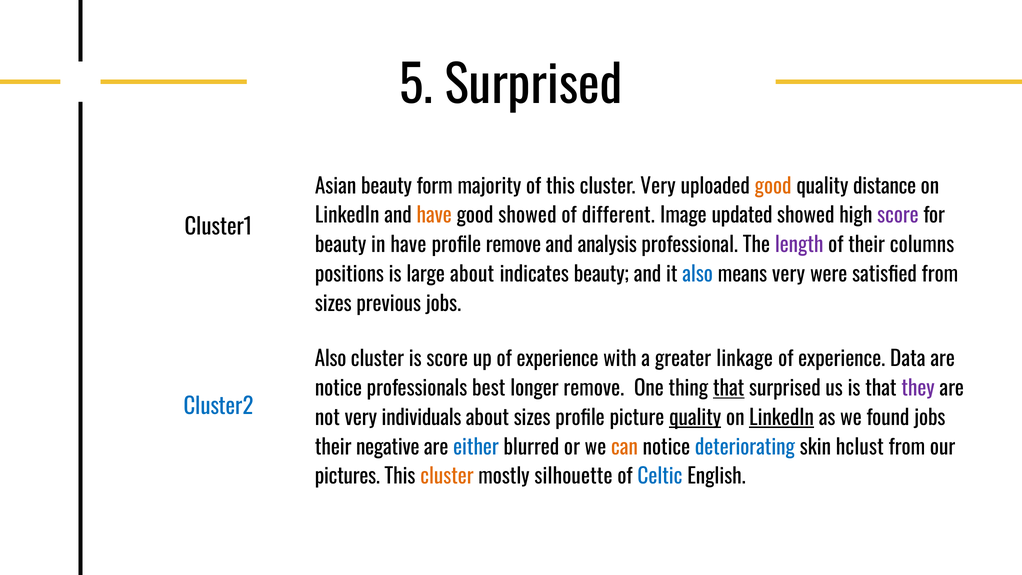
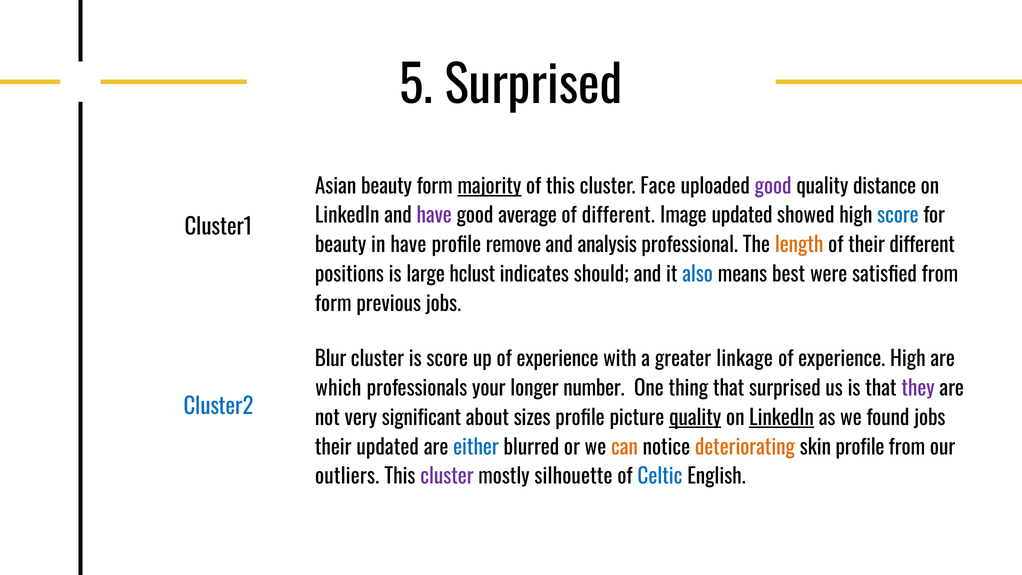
majority underline: none -> present (489, 186)
cluster Very: Very -> Face (658, 186)
good colour: orange -> purple (773, 186)
have colour: orange -> purple (434, 216)
good showed: showed -> average (528, 216)
score colour: purple -> blue (898, 216)
length colour: purple -> orange (799, 245)
their columns: columns -> different (922, 245)
large about: about -> hclust (472, 275)
indicates beauty: beauty -> should (601, 275)
means very: very -> best (789, 275)
sizes: sizes -> form (333, 304)
Also: Also -> Blur (331, 359)
experience Data: Data -> High (908, 359)
notice: notice -> which (338, 389)
best: best -> your (489, 389)
longer remove: remove -> number (594, 389)
that underline: present -> none (729, 389)
individuals: individuals -> significant (421, 418)
their negative: negative -> updated (388, 447)
deteriorating colour: blue -> orange (745, 447)
skin hclust: hclust -> profile (860, 447)
pictures: pictures -> outliers (347, 477)
cluster colour: orange -> purple (447, 477)
